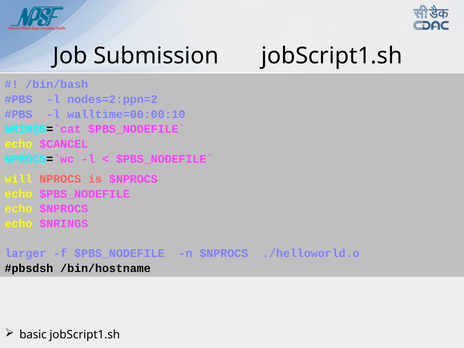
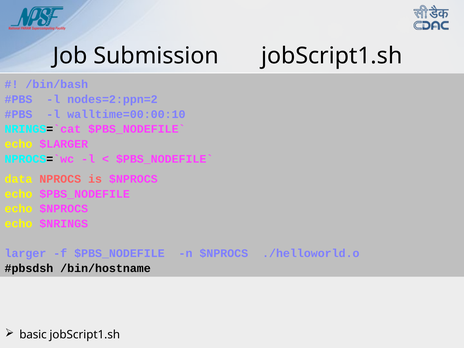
$CANCEL: $CANCEL -> $LARGER (64, 144)
will: will -> data (18, 179)
